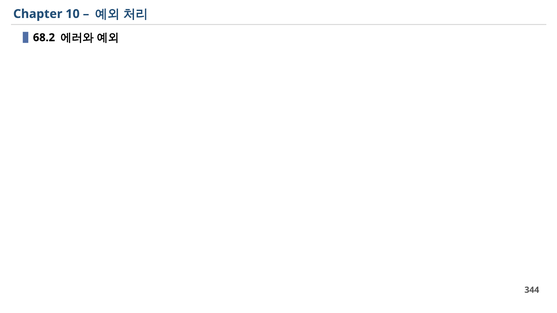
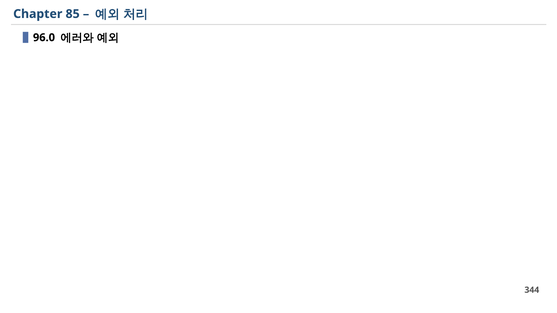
10: 10 -> 85 (73, 14)
68.2: 68.2 -> 96.0 (44, 38)
